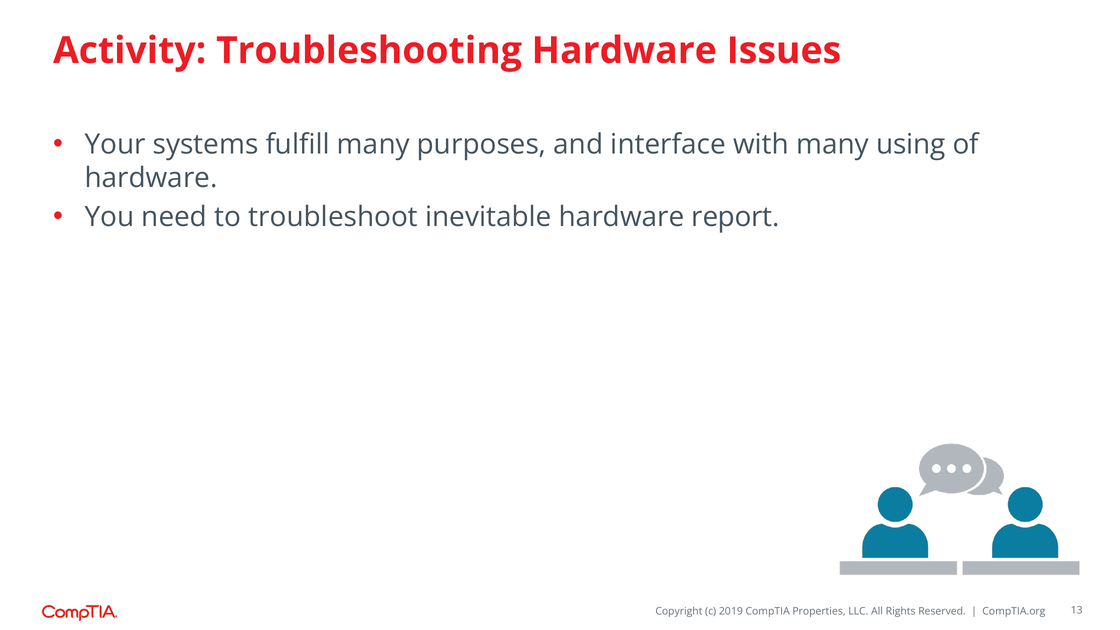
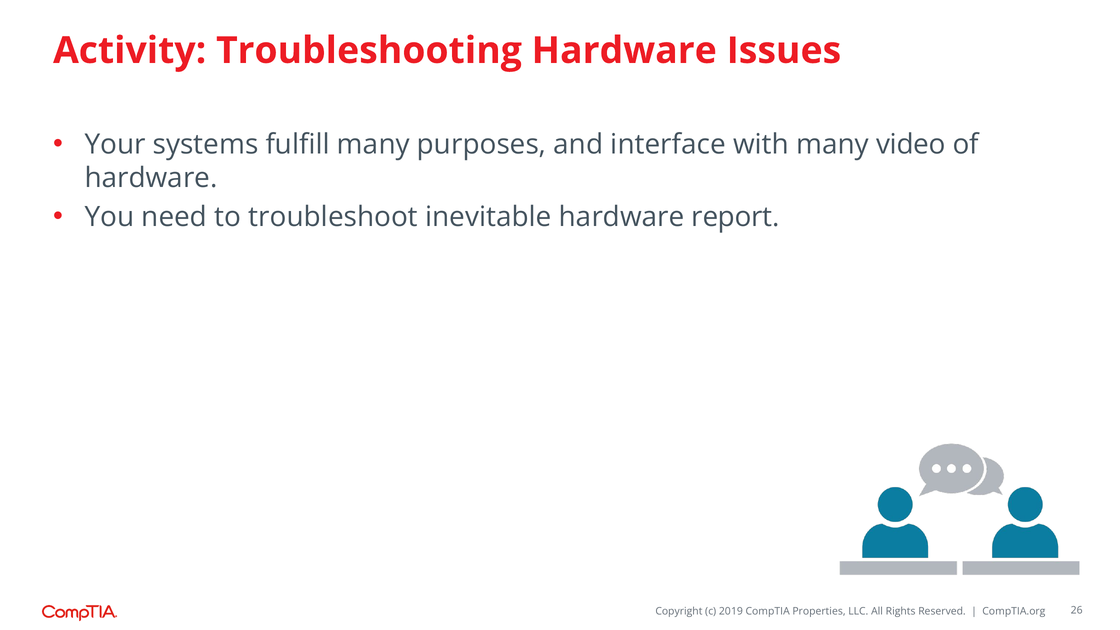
using: using -> video (911, 144)
13: 13 -> 26 (1077, 610)
